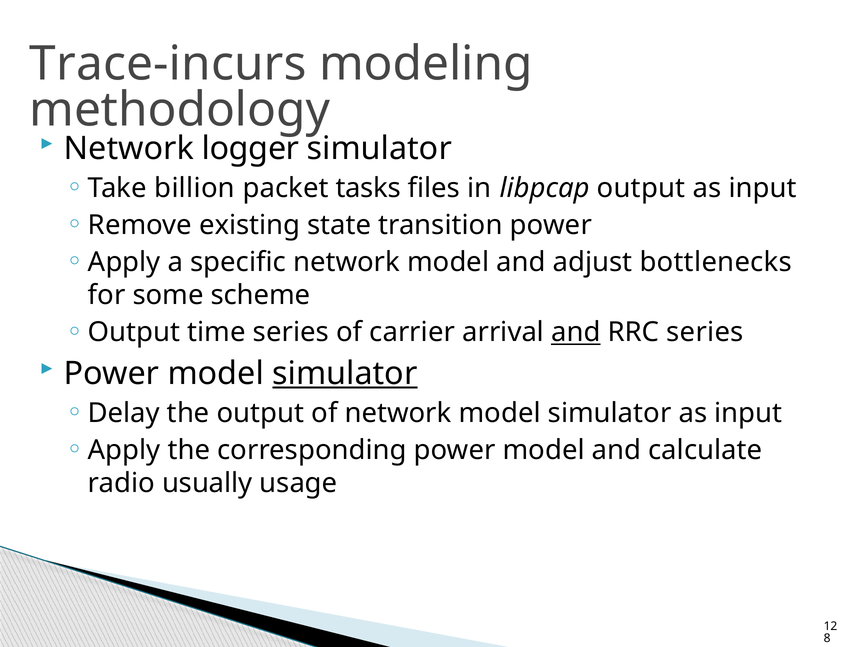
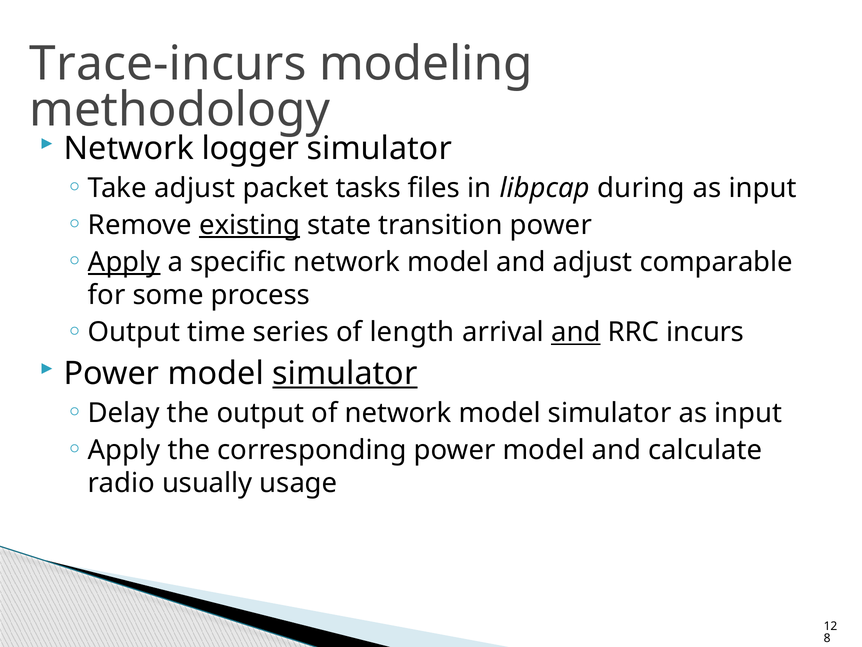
Take billion: billion -> adjust (195, 188)
libpcap output: output -> during (641, 188)
existing underline: none -> present (250, 225)
Apply underline: none -> present (124, 262)
bottlenecks: bottlenecks -> comparable (716, 262)
scheme: scheme -> process (260, 295)
carrier: carrier -> length (412, 332)
RRC series: series -> incurs (705, 332)
